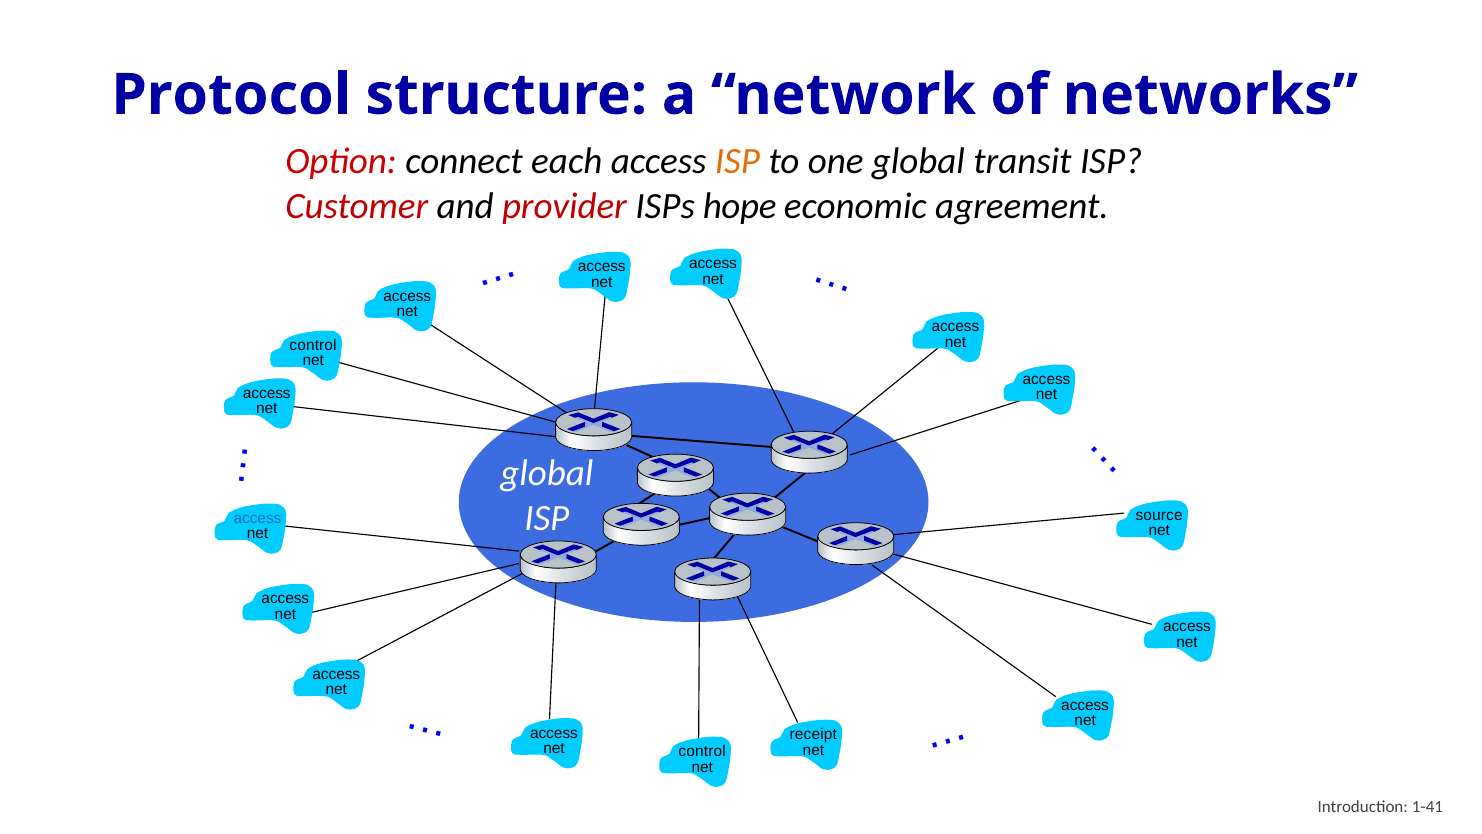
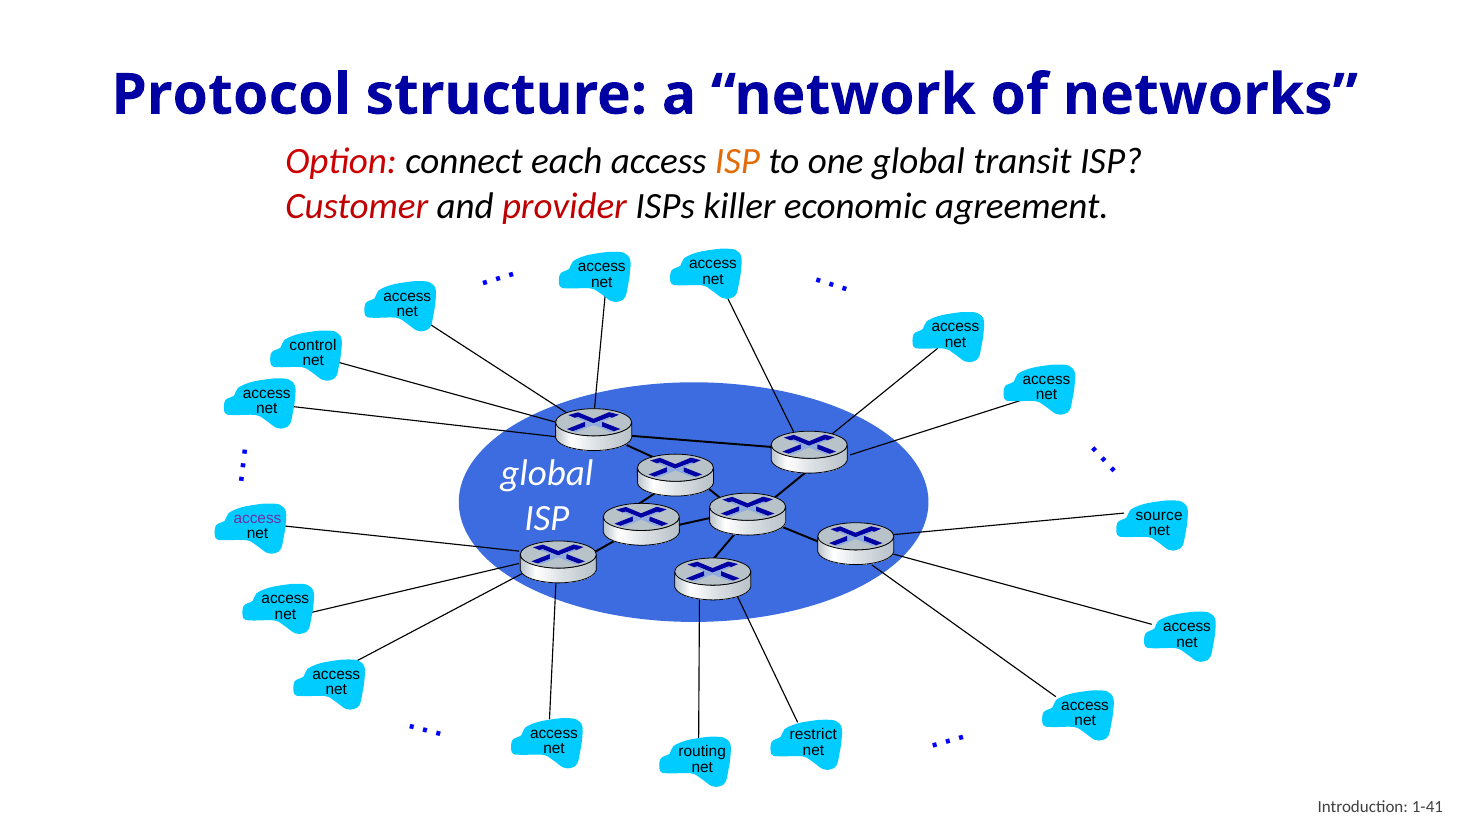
hope: hope -> killer (739, 206)
access colour: blue -> purple (258, 518)
receipt: receipt -> restrict (813, 734)
control: control -> routing (702, 751)
